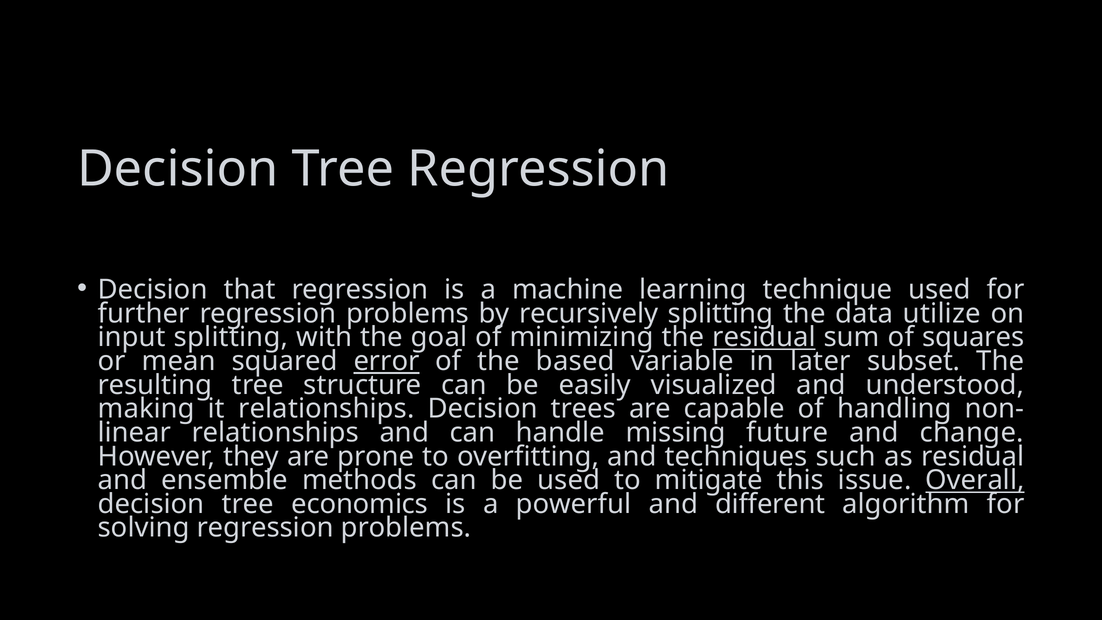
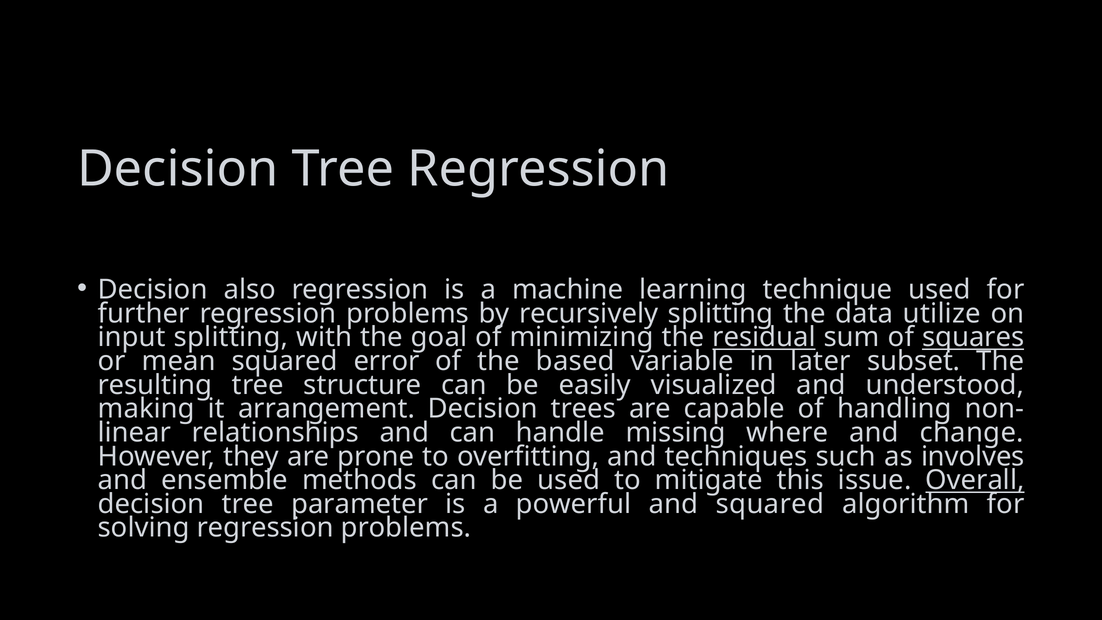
that: that -> also (250, 290)
squares underline: none -> present (973, 337)
error underline: present -> none (386, 361)
it relationships: relationships -> arrangement (327, 409)
future: future -> where (787, 432)
as residual: residual -> involves (973, 456)
economics: economics -> parameter (360, 504)
and different: different -> squared (770, 504)
